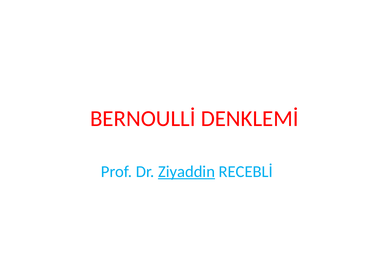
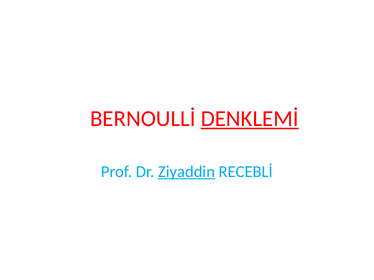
DENKLEMİ underline: none -> present (250, 119)
